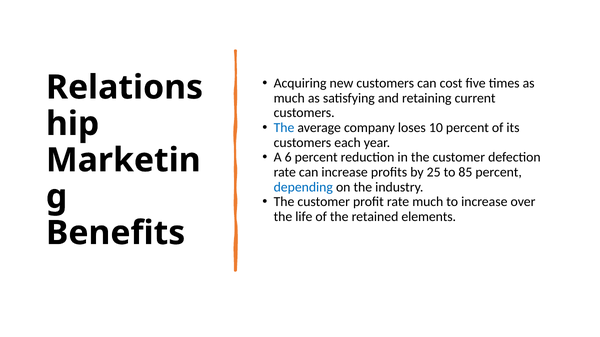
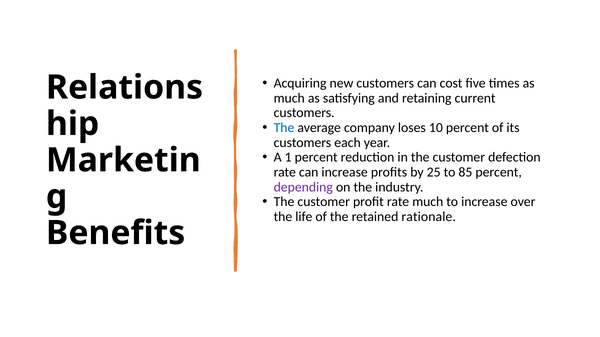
6: 6 -> 1 (288, 158)
depending colour: blue -> purple (303, 187)
elements: elements -> rationale (429, 217)
